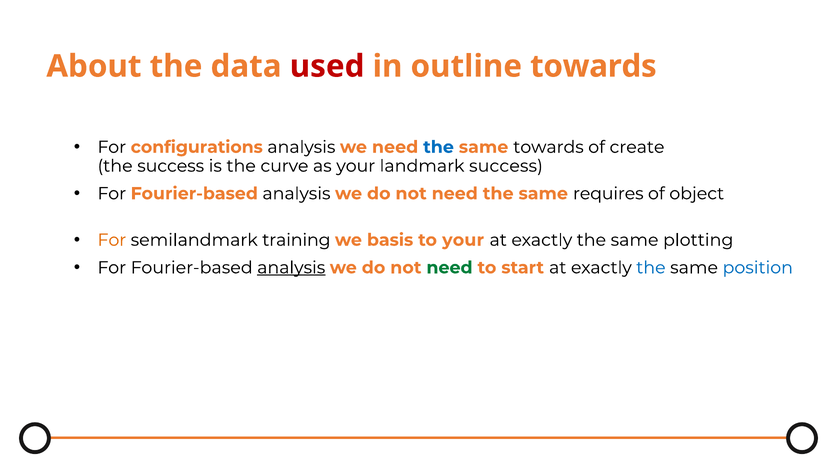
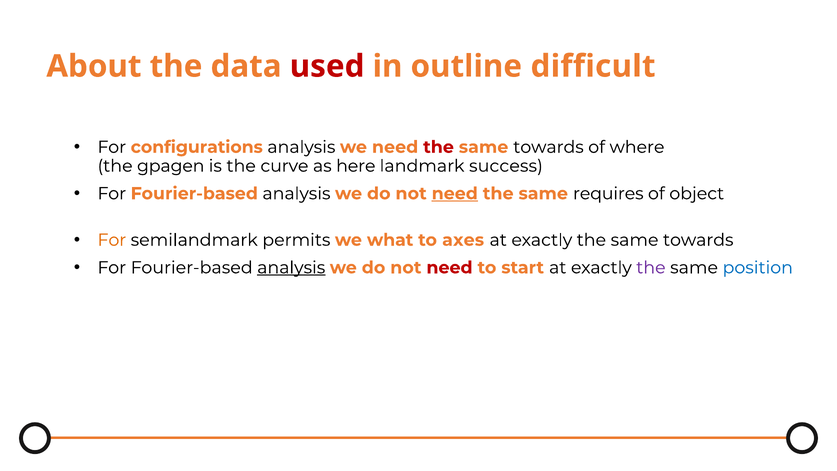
outline towards: towards -> difficult (593, 66)
the colour: blue -> red (439, 147)
create: create -> where (637, 147)
the success: success -> gpagen (171, 166)
as your: your -> here (356, 166)
need underline: none -> present (455, 193)
training: training -> permits (296, 240)
basis: basis -> what (390, 240)
to your: your -> axes (463, 240)
exactly the same plotting: plotting -> towards (698, 240)
need colour: green -> red (450, 268)
the colour: blue -> purple (651, 268)
